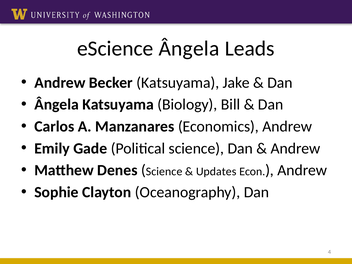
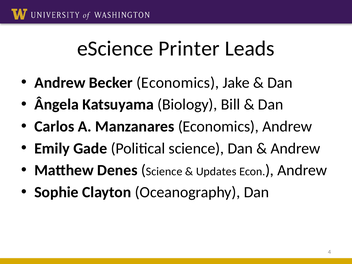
eScience Ângela: Ângela -> Printer (189, 48)
Becker Katsuyama: Katsuyama -> Economics (178, 83)
